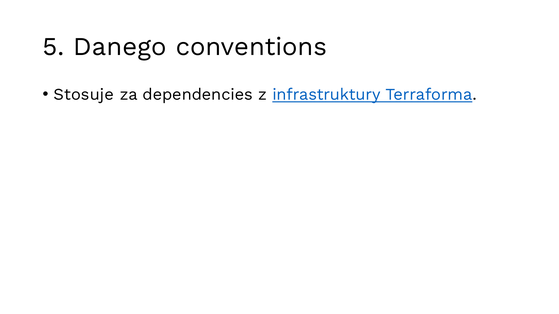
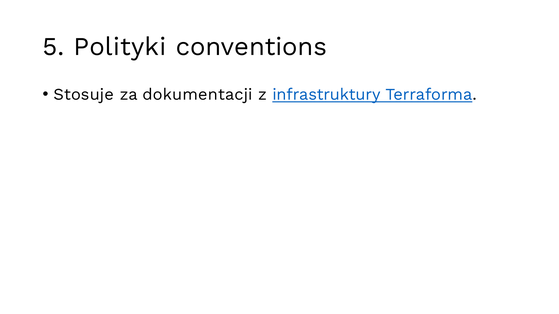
Danego: Danego -> Polityki (120, 47)
dependencies: dependencies -> dokumentacji (198, 95)
